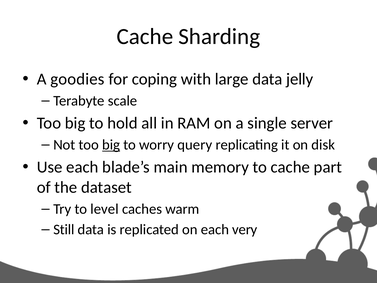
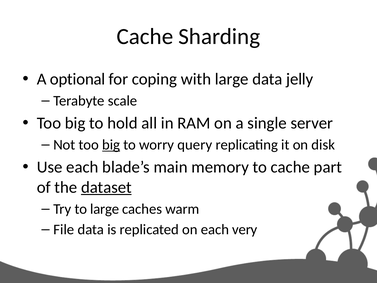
goodies: goodies -> optional (78, 79)
dataset underline: none -> present (106, 187)
to level: level -> large (105, 209)
Still: Still -> File (64, 229)
